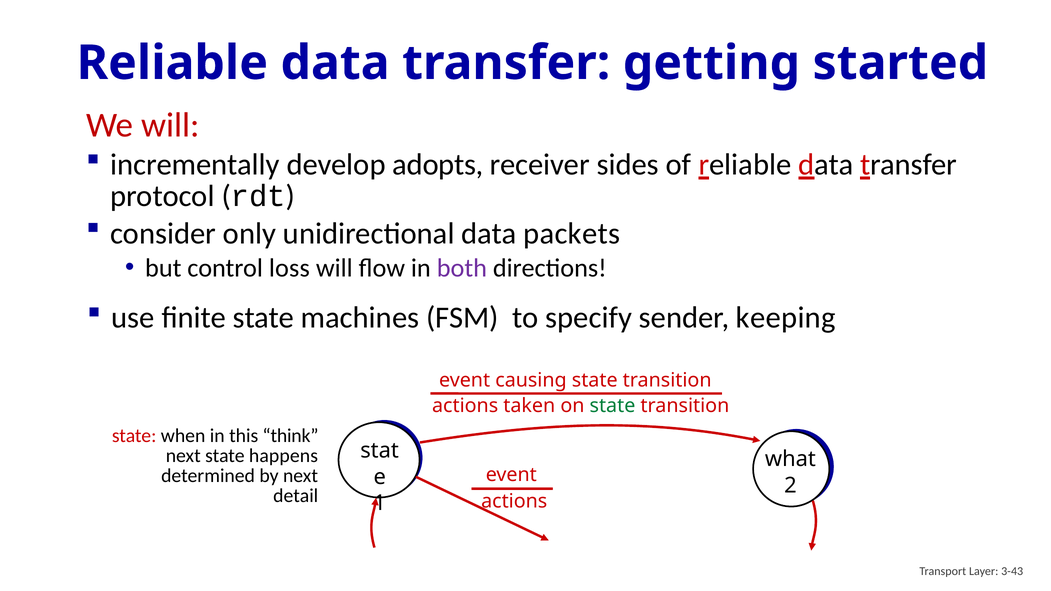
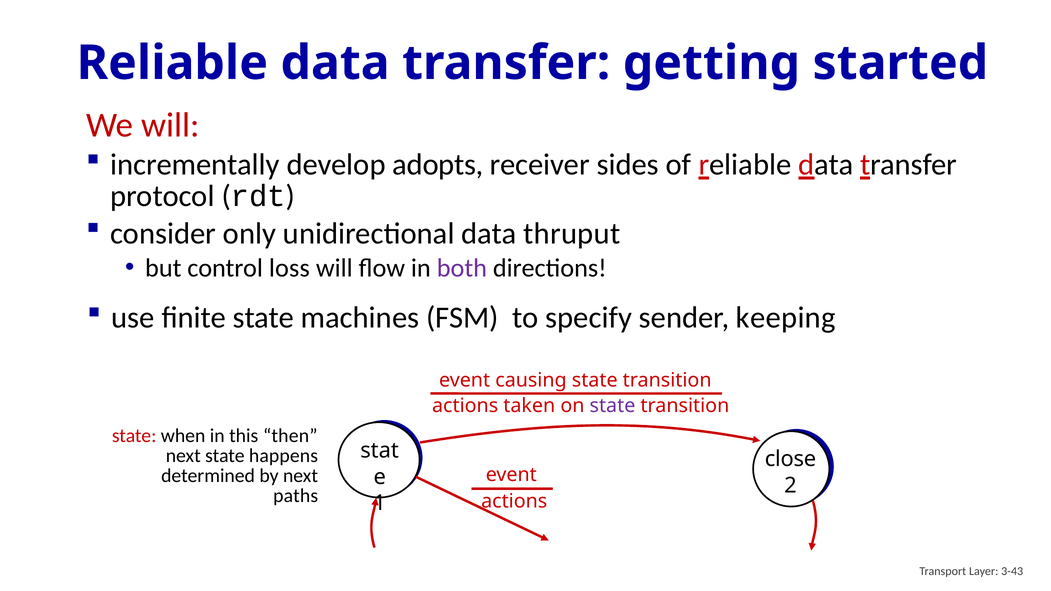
packets: packets -> thruput (572, 234)
state colour: green -> purple (612, 406)
think: think -> then (290, 436)
what: what -> close (791, 459)
detail: detail -> paths (296, 496)
